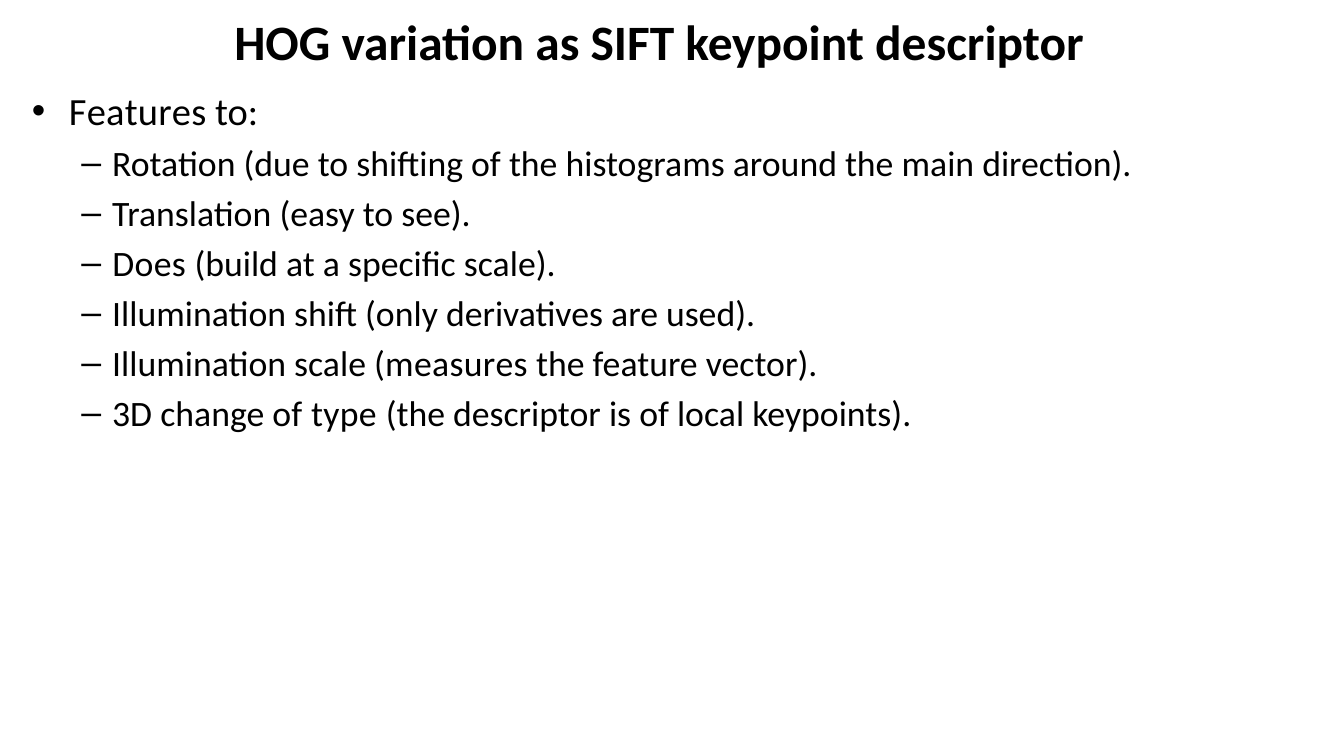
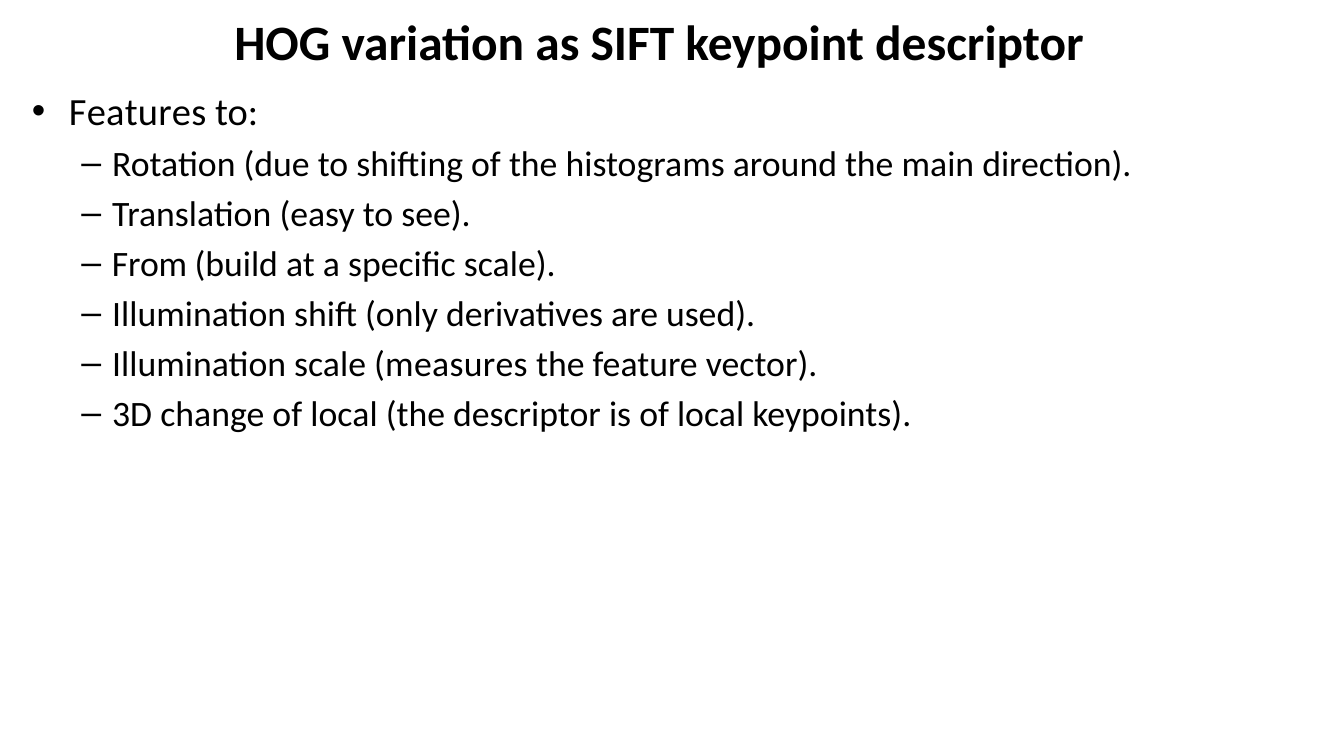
Does: Does -> From (150, 265)
change of type: type -> local (344, 415)
